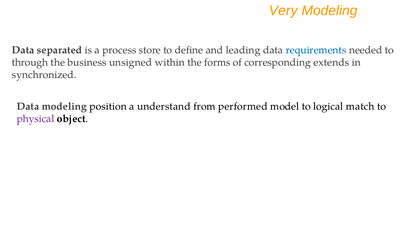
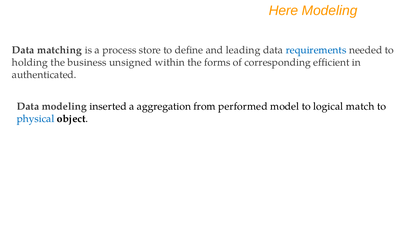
Very: Very -> Here (283, 11)
separated: separated -> matching (59, 50)
through: through -> holding (30, 62)
extends: extends -> efficient (331, 62)
synchronized: synchronized -> authenticated (44, 75)
position: position -> inserted (108, 106)
understand: understand -> aggregation (164, 106)
physical colour: purple -> blue (36, 119)
